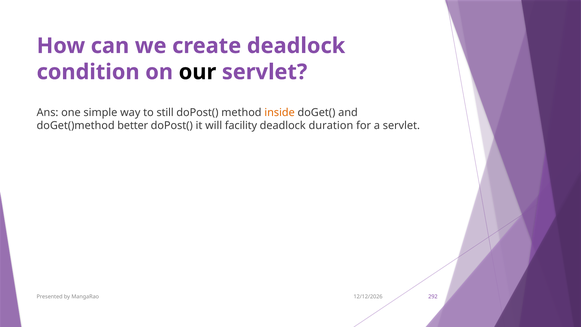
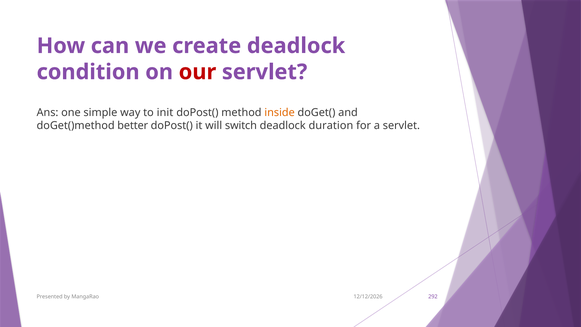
our colour: black -> red (197, 72)
still: still -> init (165, 112)
facility: facility -> switch (241, 126)
